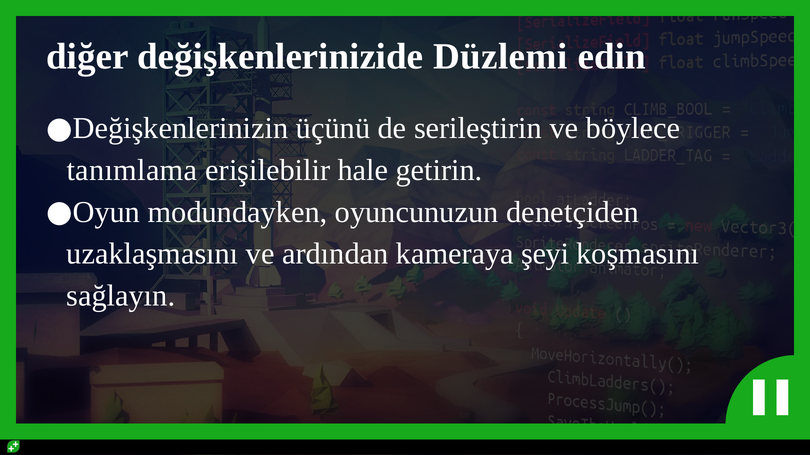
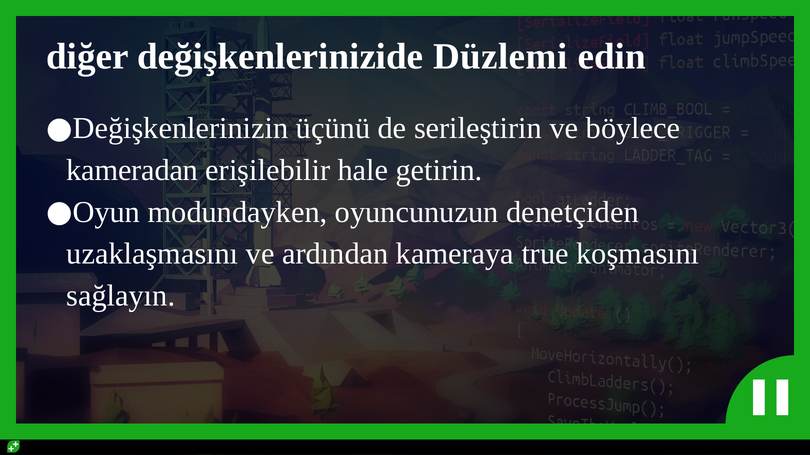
tanımlama: tanımlama -> kameradan (132, 171)
şeyi: şeyi -> true (545, 254)
